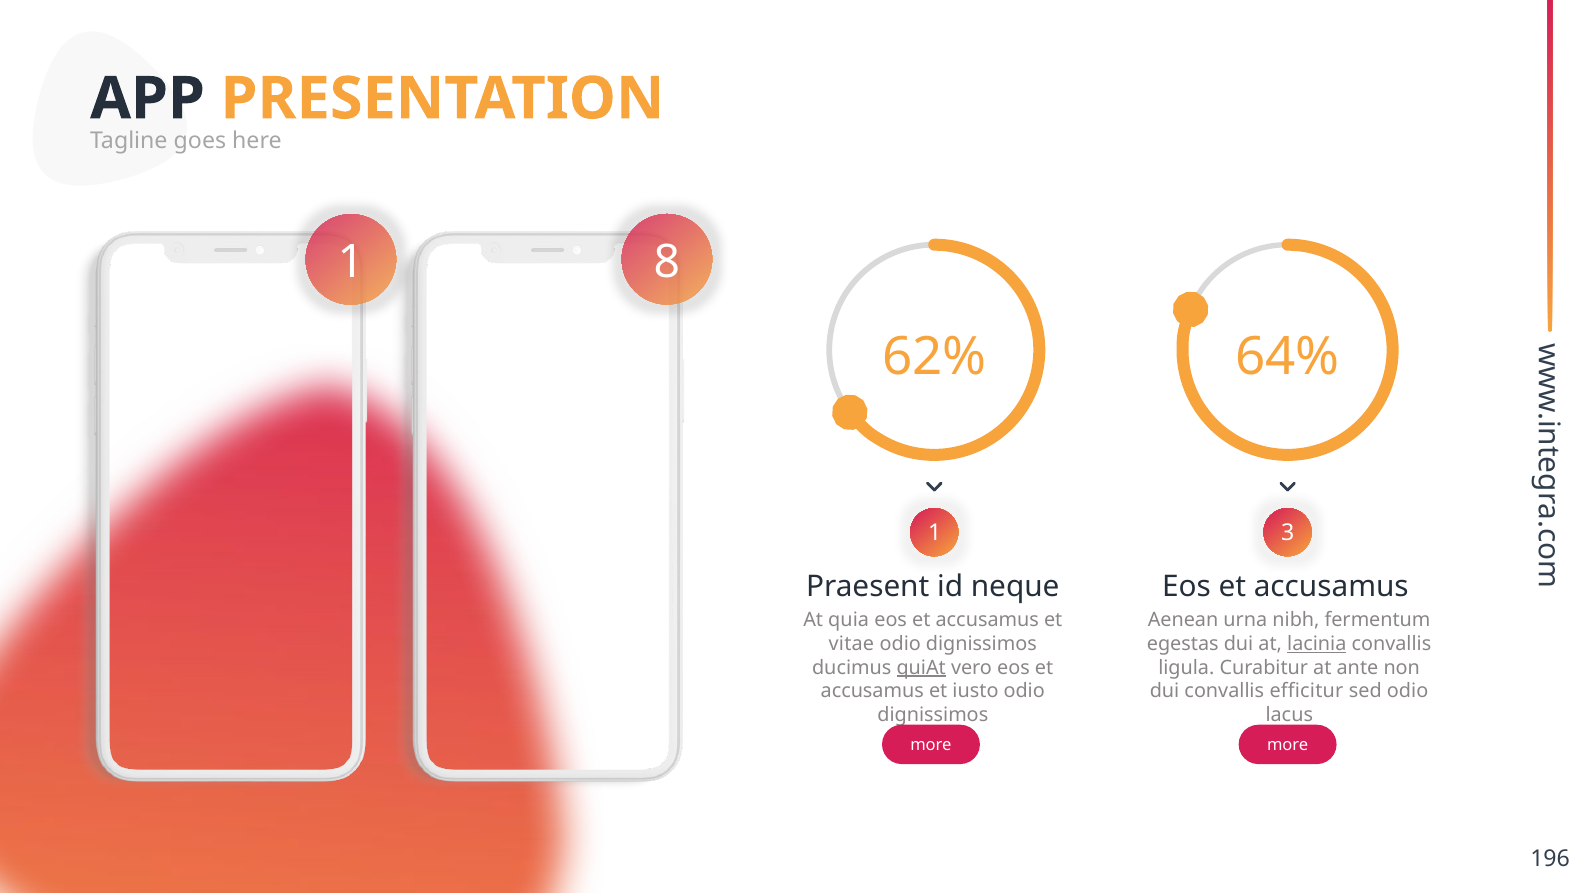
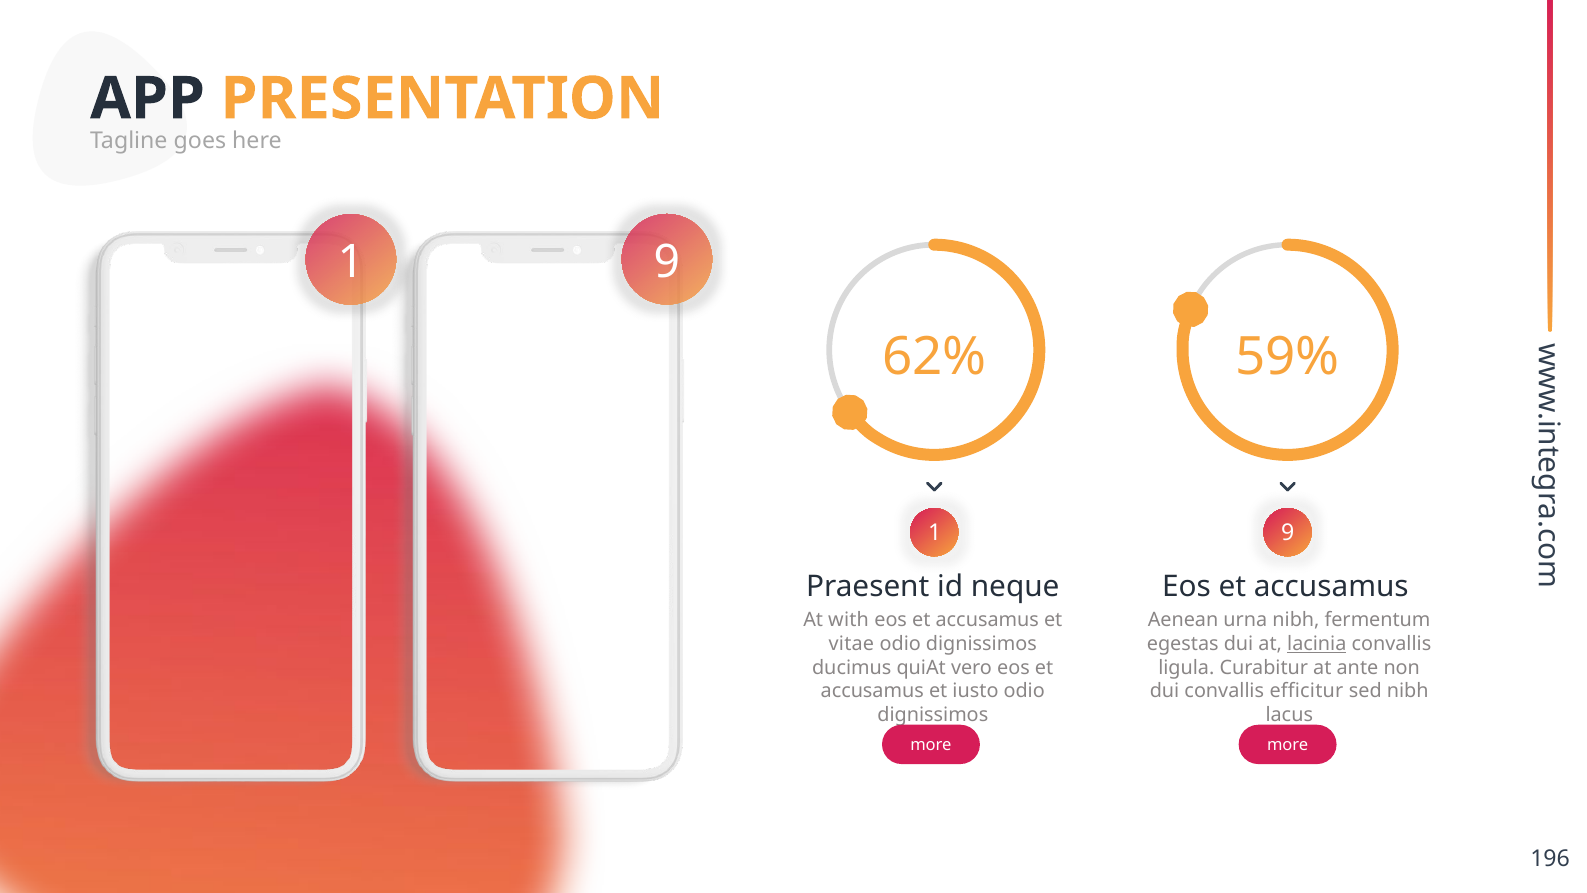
8: 8 -> 9 (667, 262)
64%: 64% -> 59% (1288, 357)
3: 3 -> 9 (1288, 533)
quia: quia -> with (849, 620)
quiAt underline: present -> none (921, 667)
sed odio: odio -> nibh (1408, 691)
